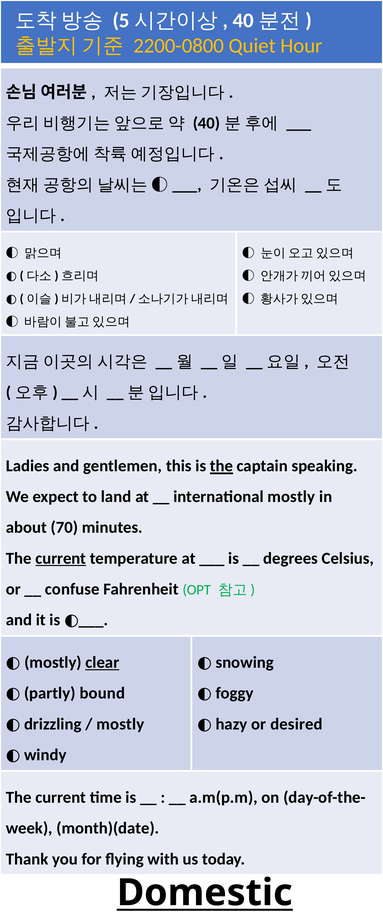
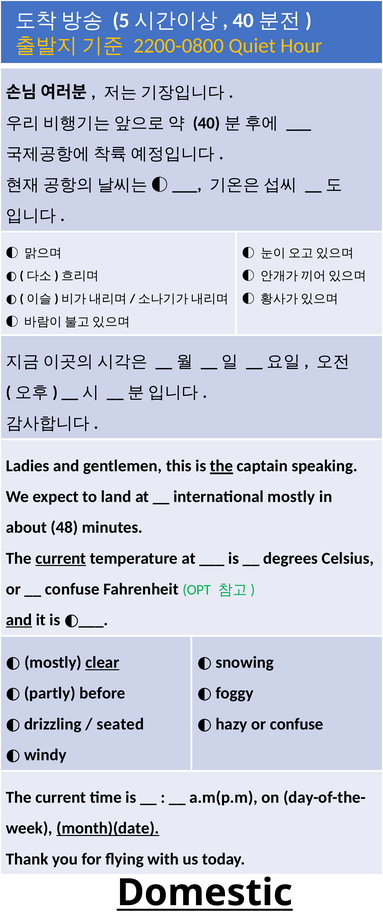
70: 70 -> 48 (64, 528)
and underline: none -> present (19, 620)
bound: bound -> before (102, 694)
mostly: mostly -> seated (120, 724)
or desired: desired -> confuse (297, 724)
month)(date underline: none -> present (108, 829)
